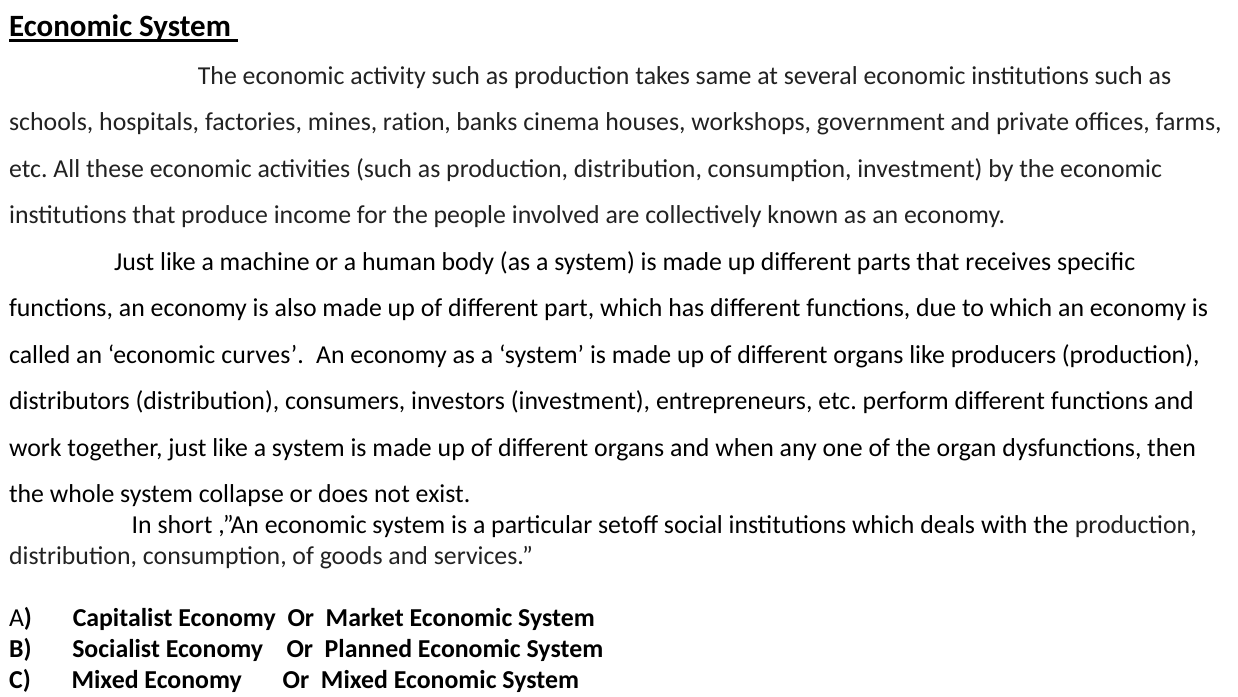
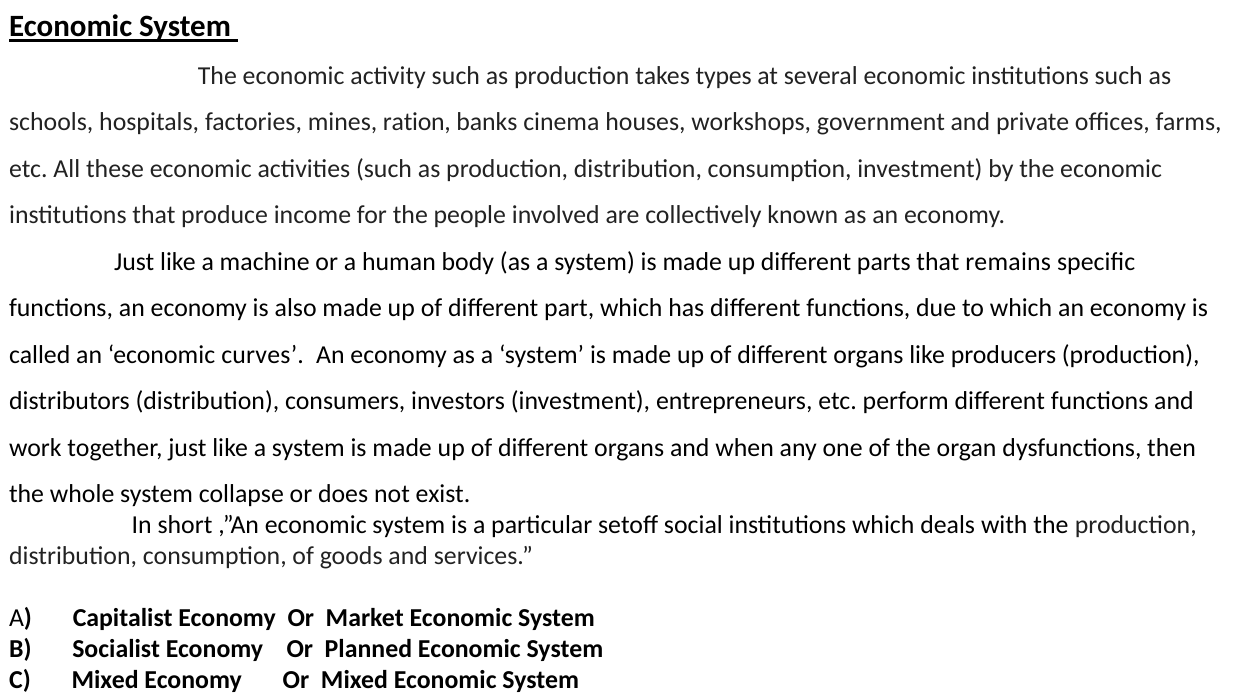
same: same -> types (724, 76)
receives: receives -> remains (1008, 262)
